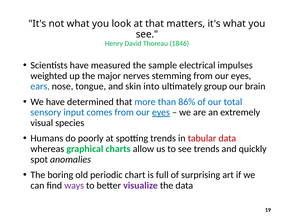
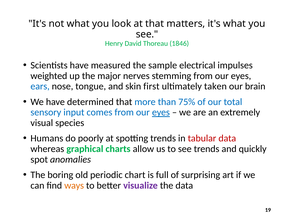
into: into -> first (151, 87)
group: group -> taken (215, 87)
86%: 86% -> 75% (187, 102)
ways colour: purple -> orange (74, 186)
